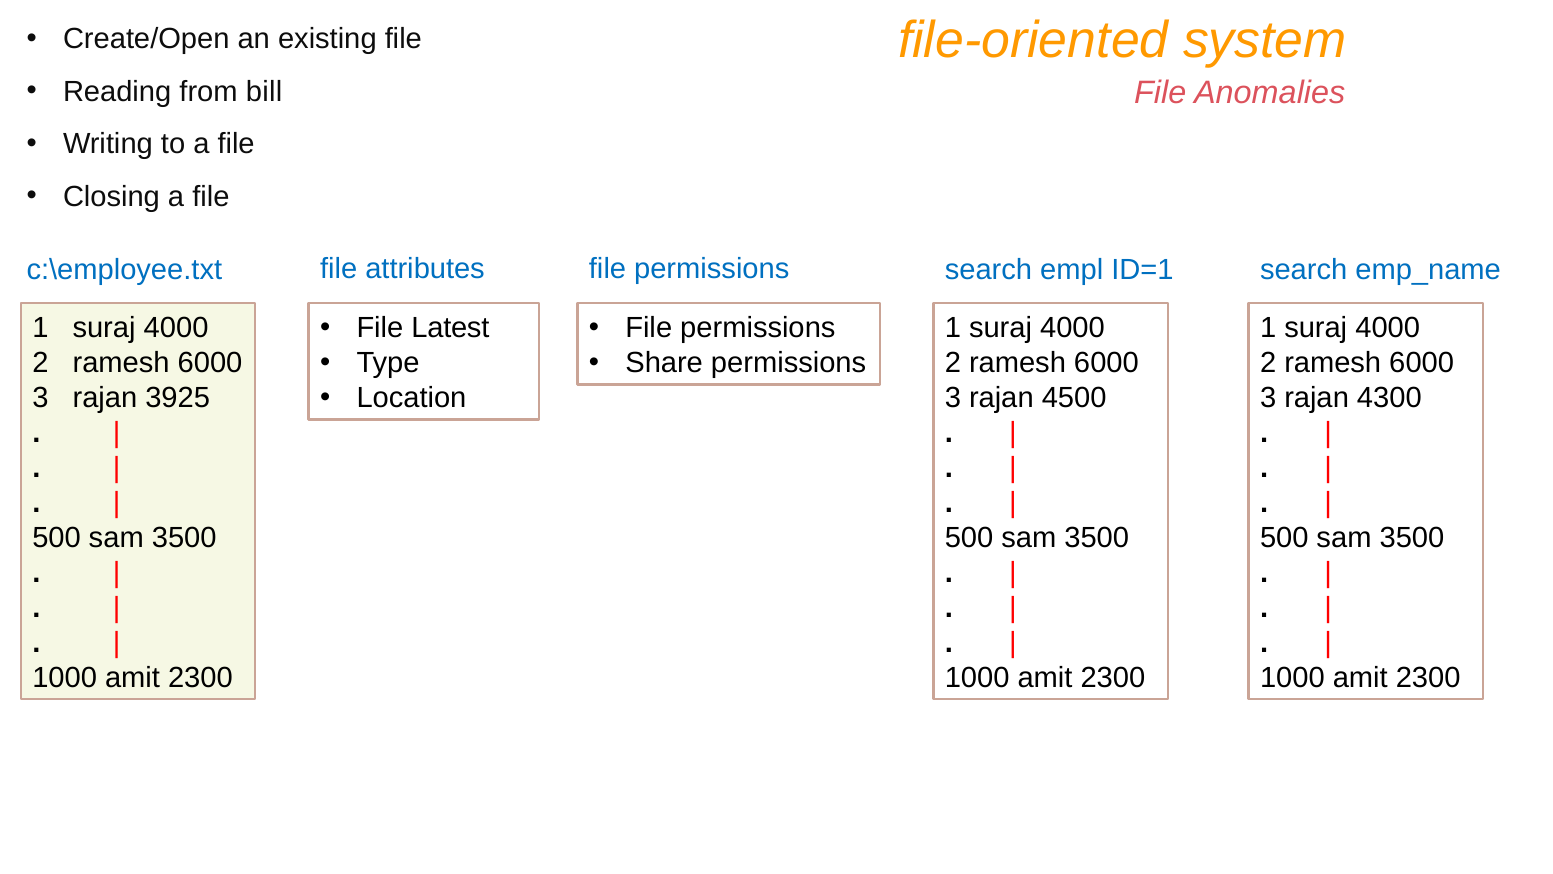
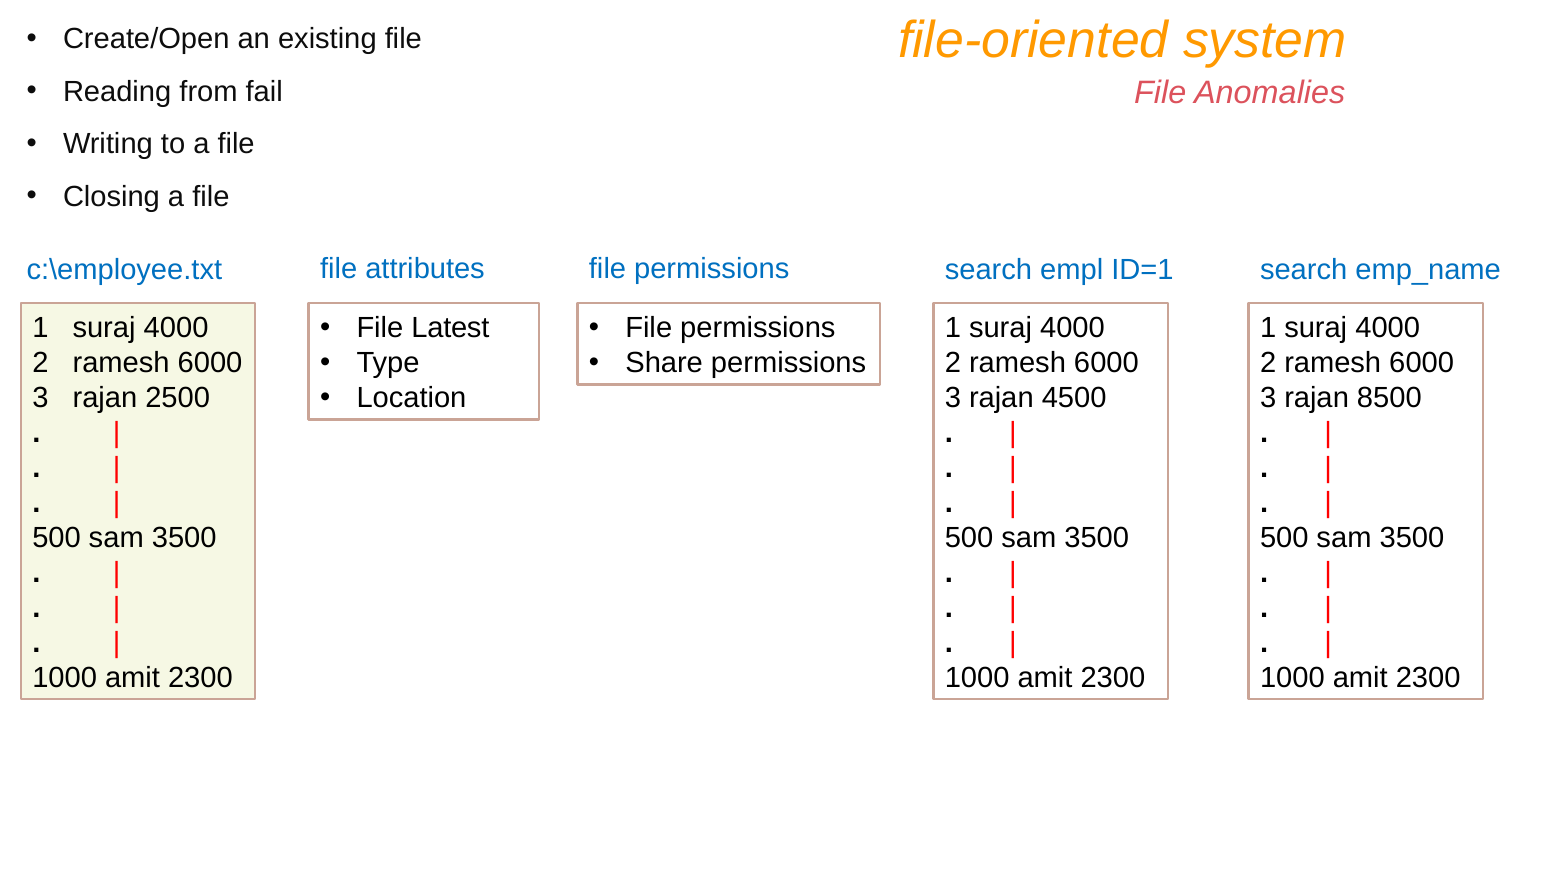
bill: bill -> fail (264, 92)
3925: 3925 -> 2500 (178, 398)
4300: 4300 -> 8500 (1389, 398)
